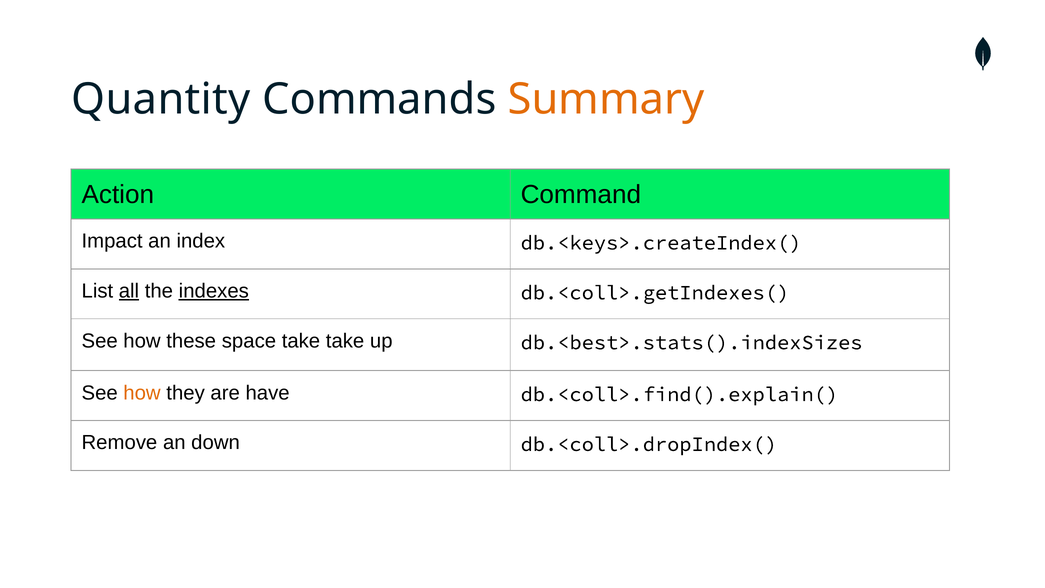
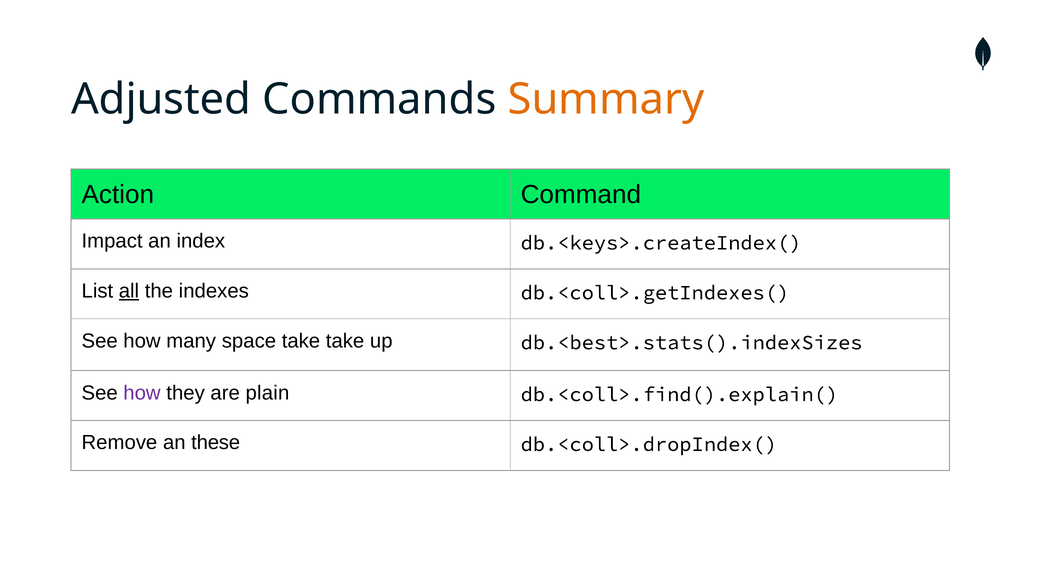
Quantity: Quantity -> Adjusted (161, 100)
indexes underline: present -> none (214, 291)
these: these -> many (191, 341)
how colour: orange -> purple (142, 393)
have: have -> plain (267, 393)
down: down -> these (216, 443)
